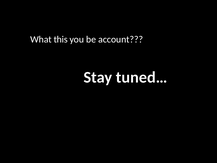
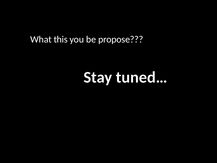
account: account -> propose (121, 39)
